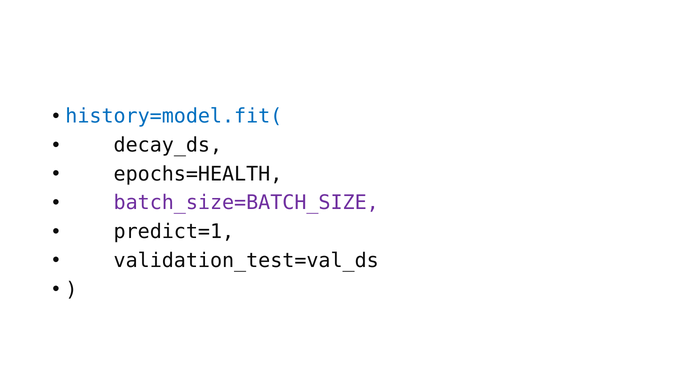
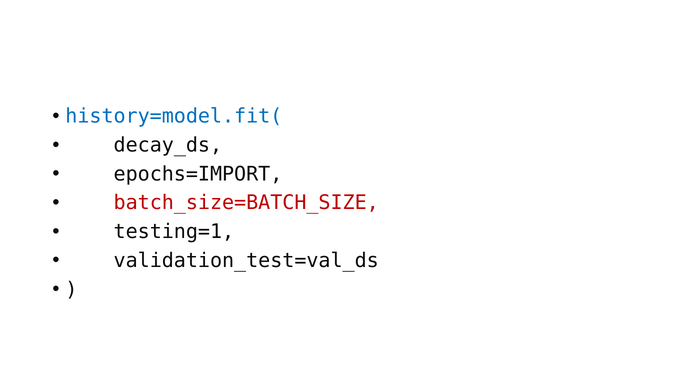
epochs=HEALTH: epochs=HEALTH -> epochs=IMPORT (198, 174)
batch_size=BATCH_SIZE colour: purple -> red (246, 203)
predict=1: predict=1 -> testing=1 (174, 232)
